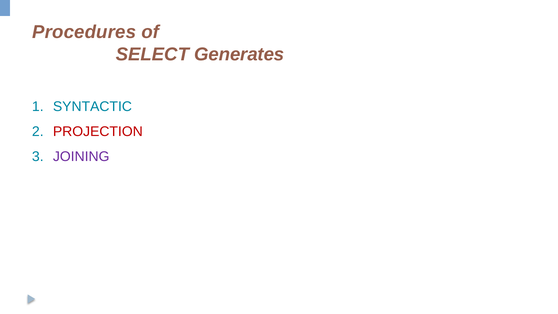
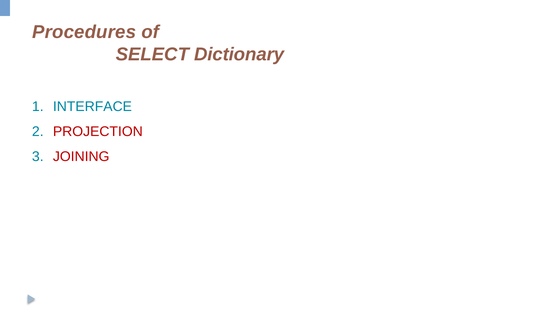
Generates: Generates -> Dictionary (239, 54)
SYNTACTIC: SYNTACTIC -> INTERFACE (92, 106)
JOINING colour: purple -> red (81, 157)
